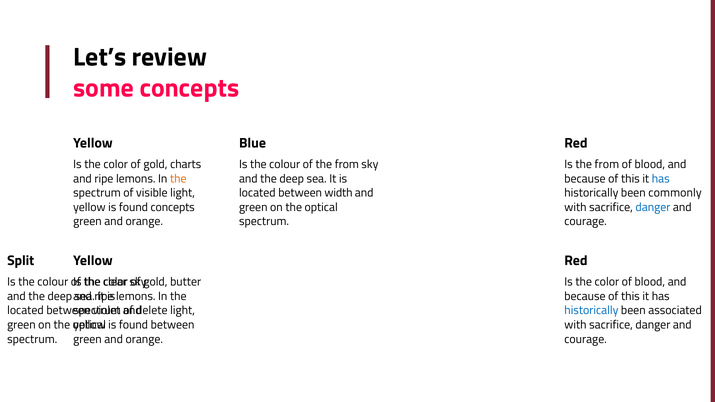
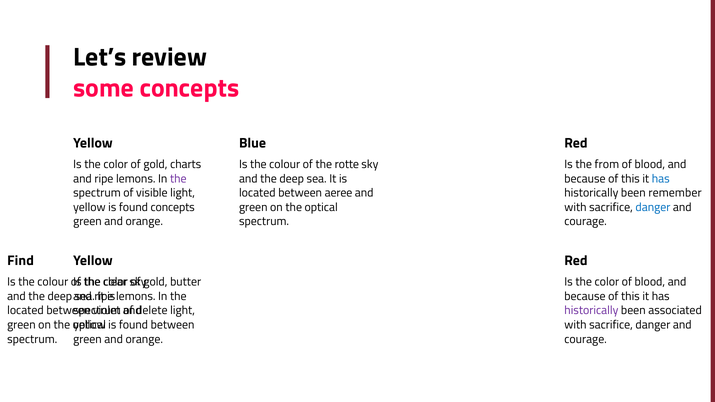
of the from: from -> rotte (347, 164)
the colour: orange -> purple (178, 179)
width: width -> aeree (338, 193)
commonly: commonly -> remember (675, 193)
Split: Split -> Find (21, 261)
historically colour: blue -> purple (591, 311)
